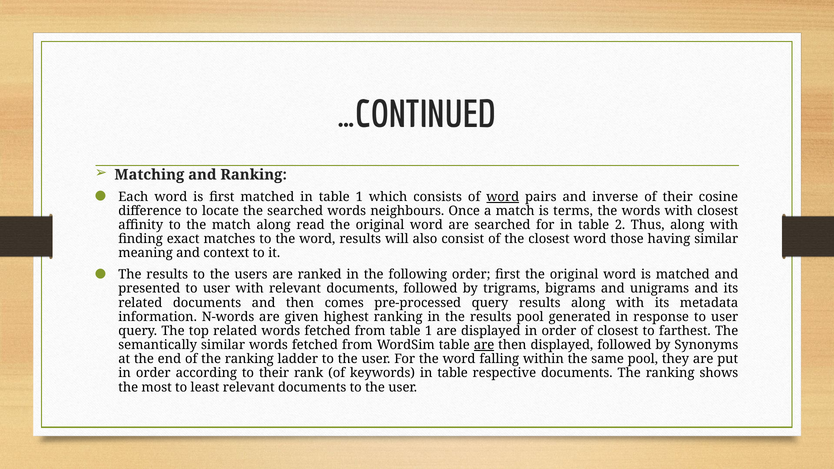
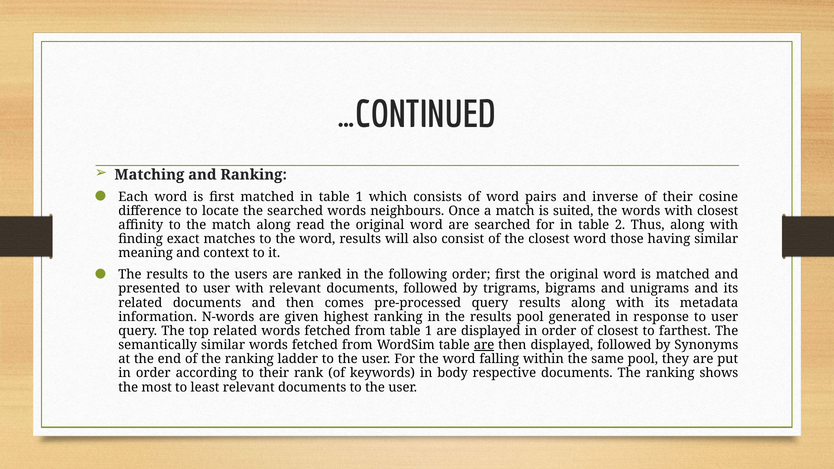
word underline: present -> none (503, 197)
terms: terms -> suited (573, 211)
keywords in table: table -> body (453, 373)
